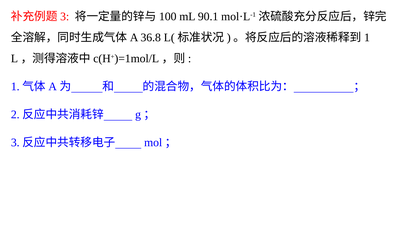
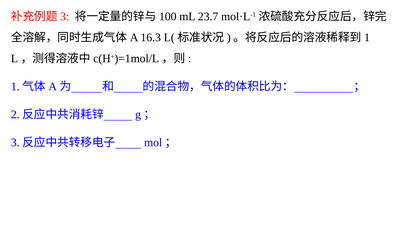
90.1: 90.1 -> 23.7 (208, 17)
36.8: 36.8 -> 16.3 (151, 37)
